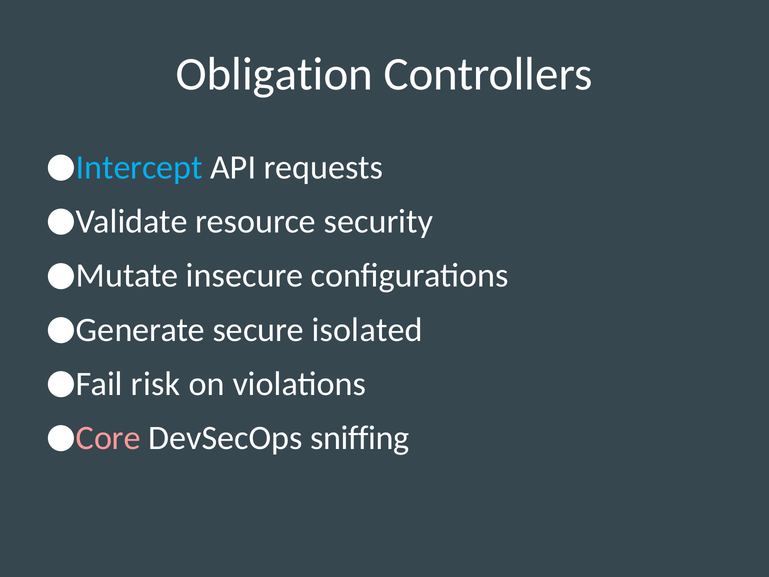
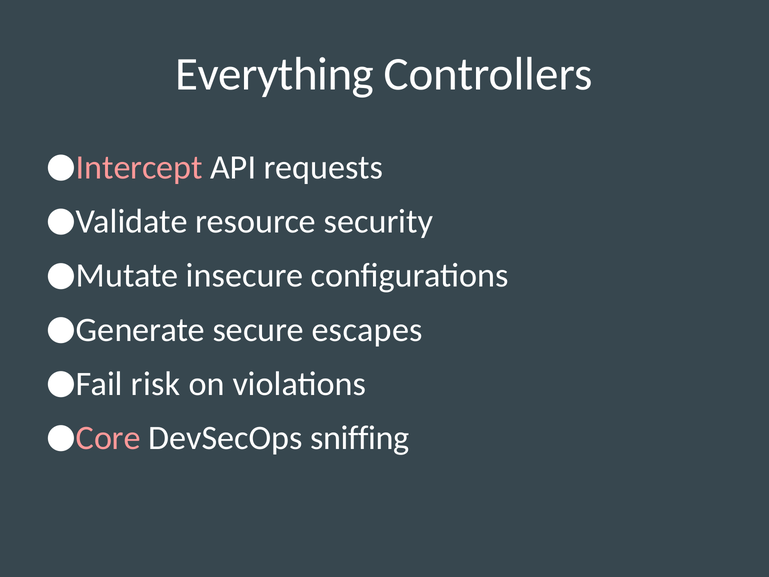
Obligation: Obligation -> Everything (275, 74)
Intercept colour: light blue -> pink (139, 167)
isolated: isolated -> escapes (367, 330)
